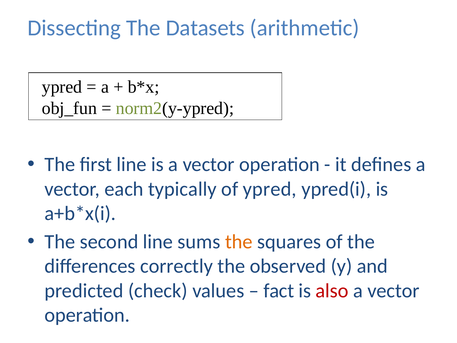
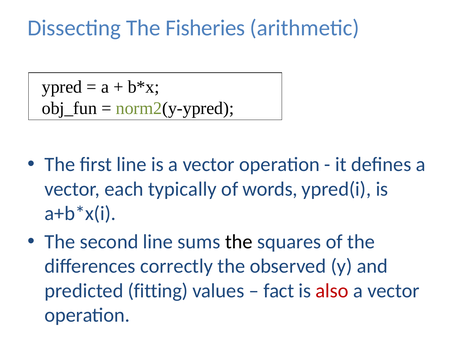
Datasets: Datasets -> Fisheries (205, 28)
of ypred: ypred -> words (270, 189)
the colour: orange -> black (239, 242)
check: check -> fitting (158, 290)
